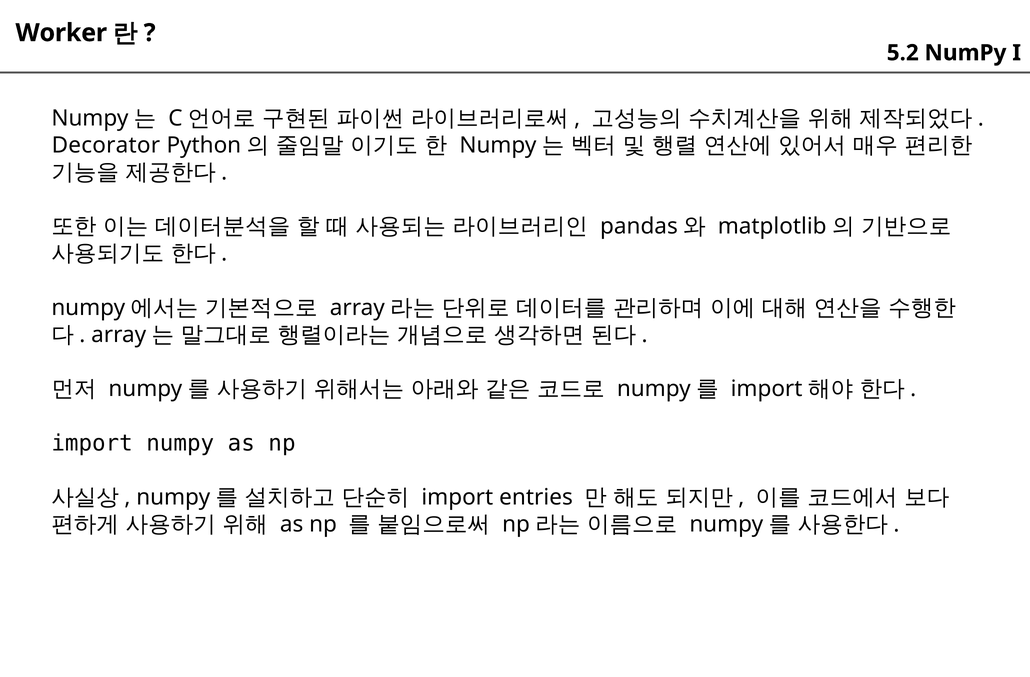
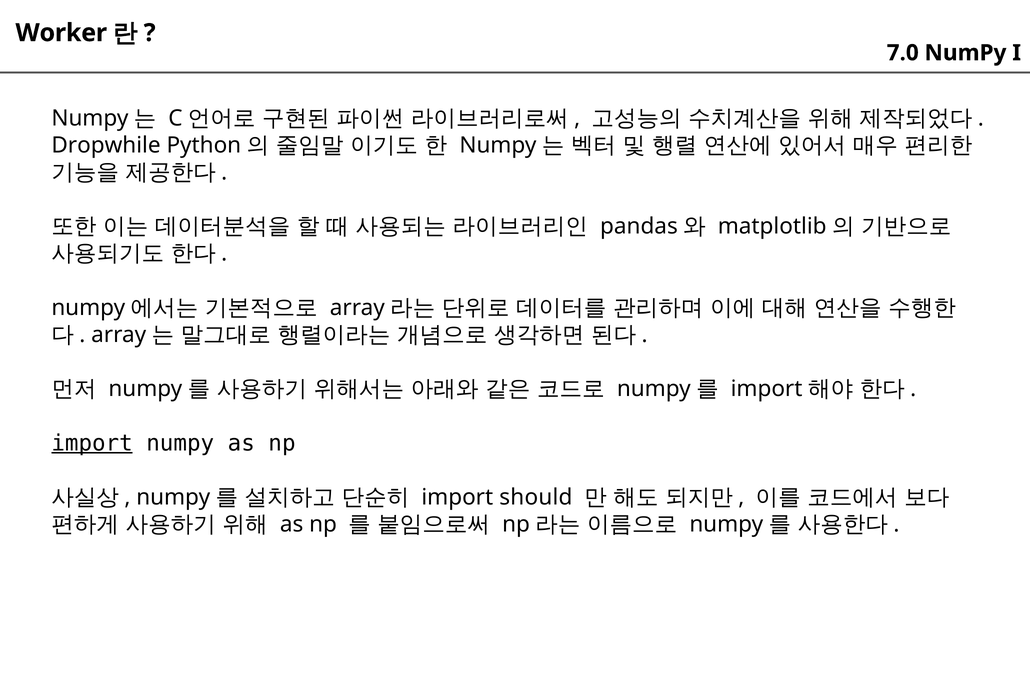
5.2: 5.2 -> 7.0 (903, 53)
Decorator: Decorator -> Dropwhile (106, 145)
import underline: none -> present (92, 443)
entries: entries -> should (536, 497)
